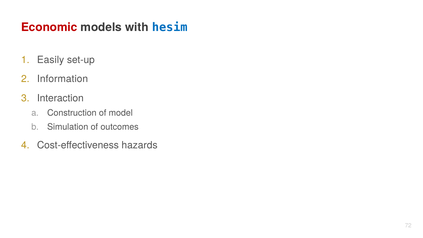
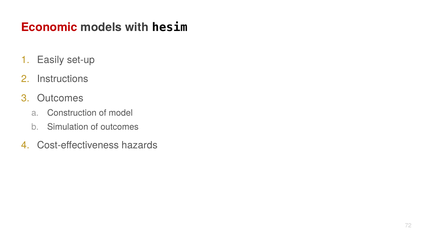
hesim colour: blue -> black (170, 27)
Information: Information -> Instructions (63, 79)
Interaction: Interaction -> Outcomes (60, 98)
